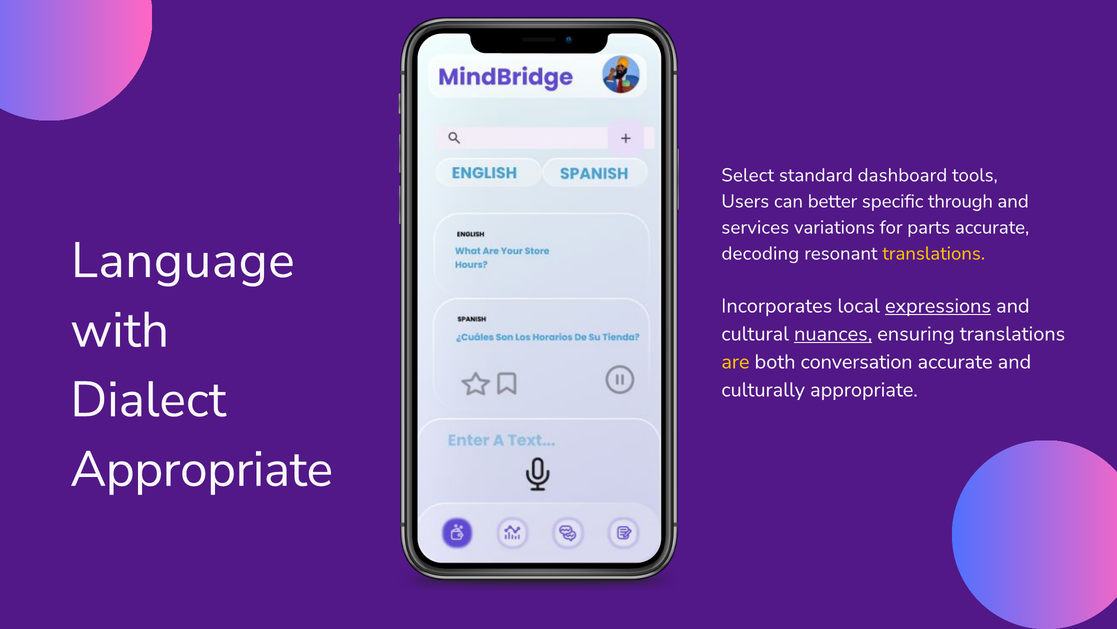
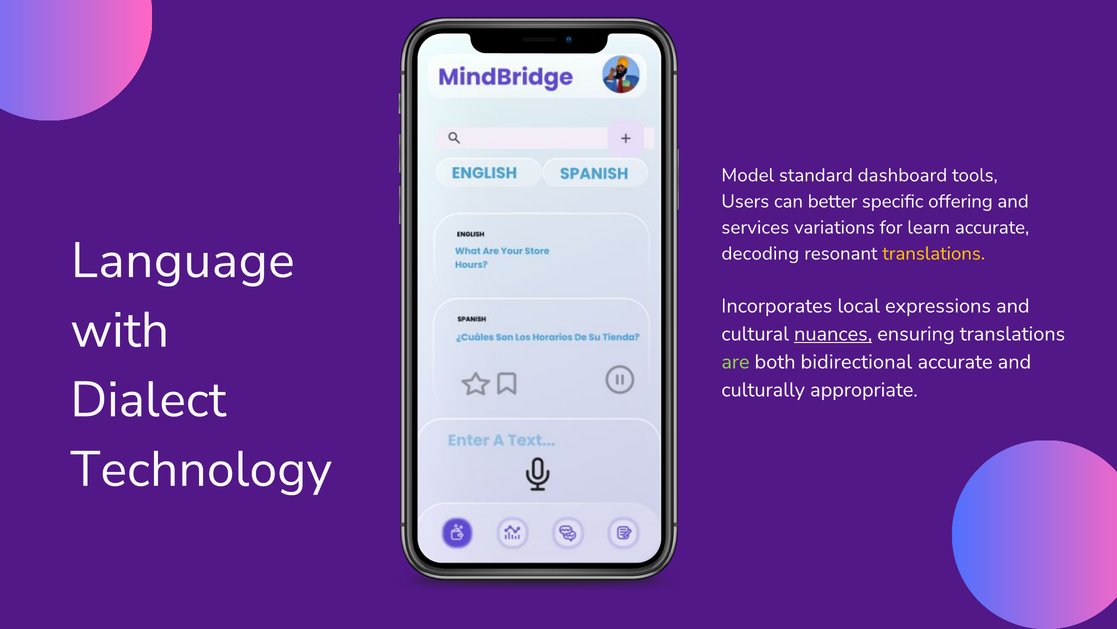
Select: Select -> Model (748, 175)
through: through -> offering (960, 201)
parts: parts -> learn (929, 227)
expressions underline: present -> none (938, 306)
are colour: yellow -> light green (735, 361)
conversation: conversation -> bidirectional (856, 361)
Appropriate: Appropriate -> Technology (201, 469)
